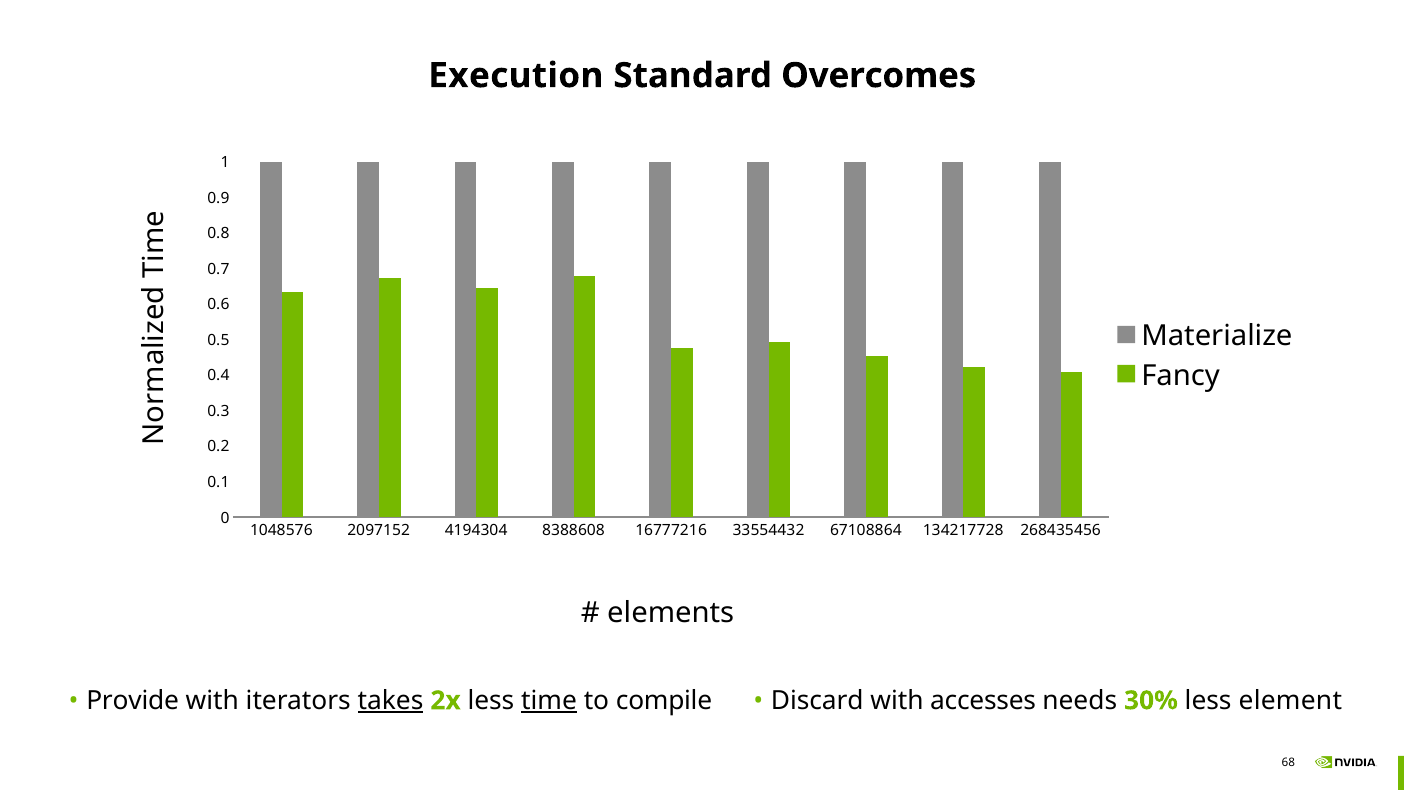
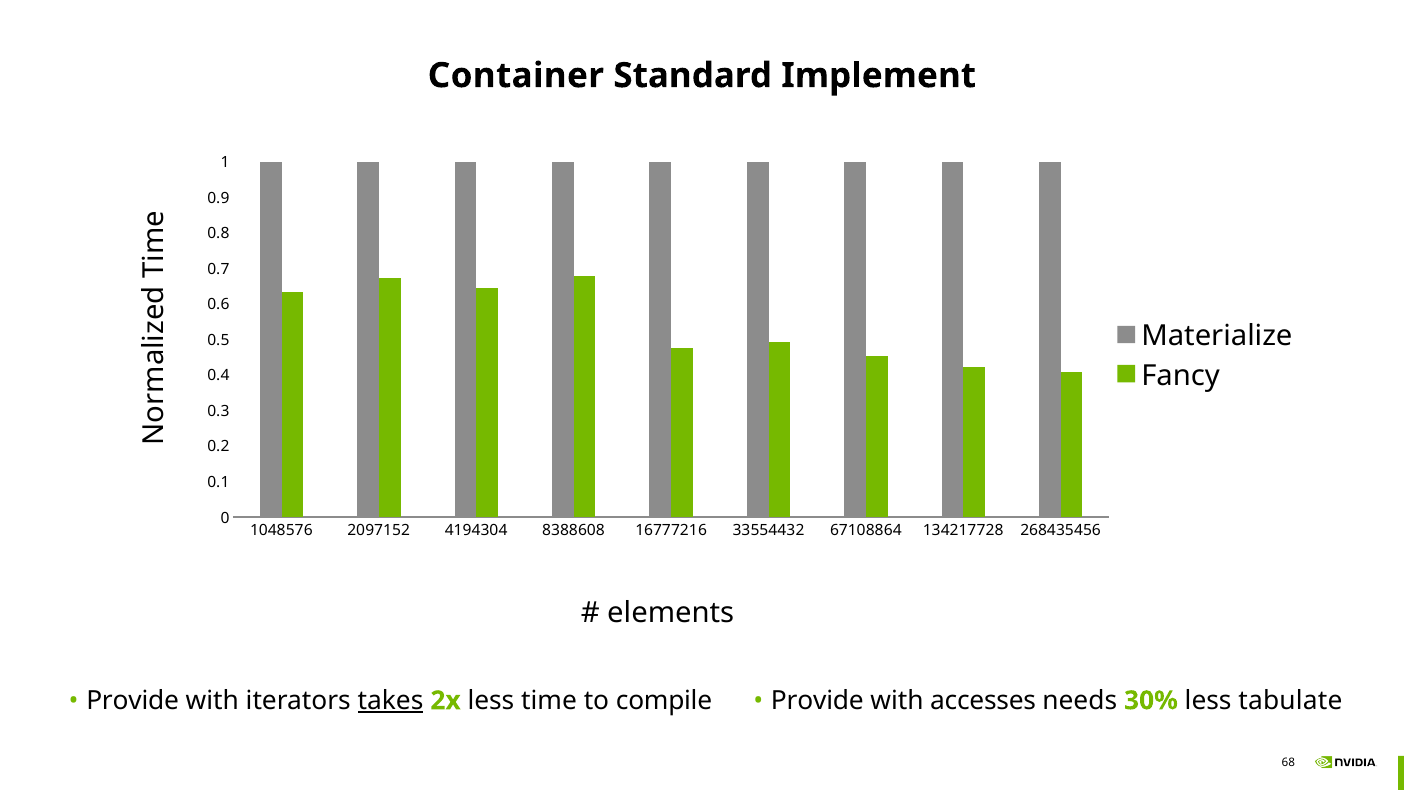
Execution: Execution -> Container (516, 76)
Overcomes: Overcomes -> Implement (879, 76)
time underline: present -> none (549, 700)
Discard: Discard -> Provide (817, 700)
element: element -> tabulate (1290, 700)
